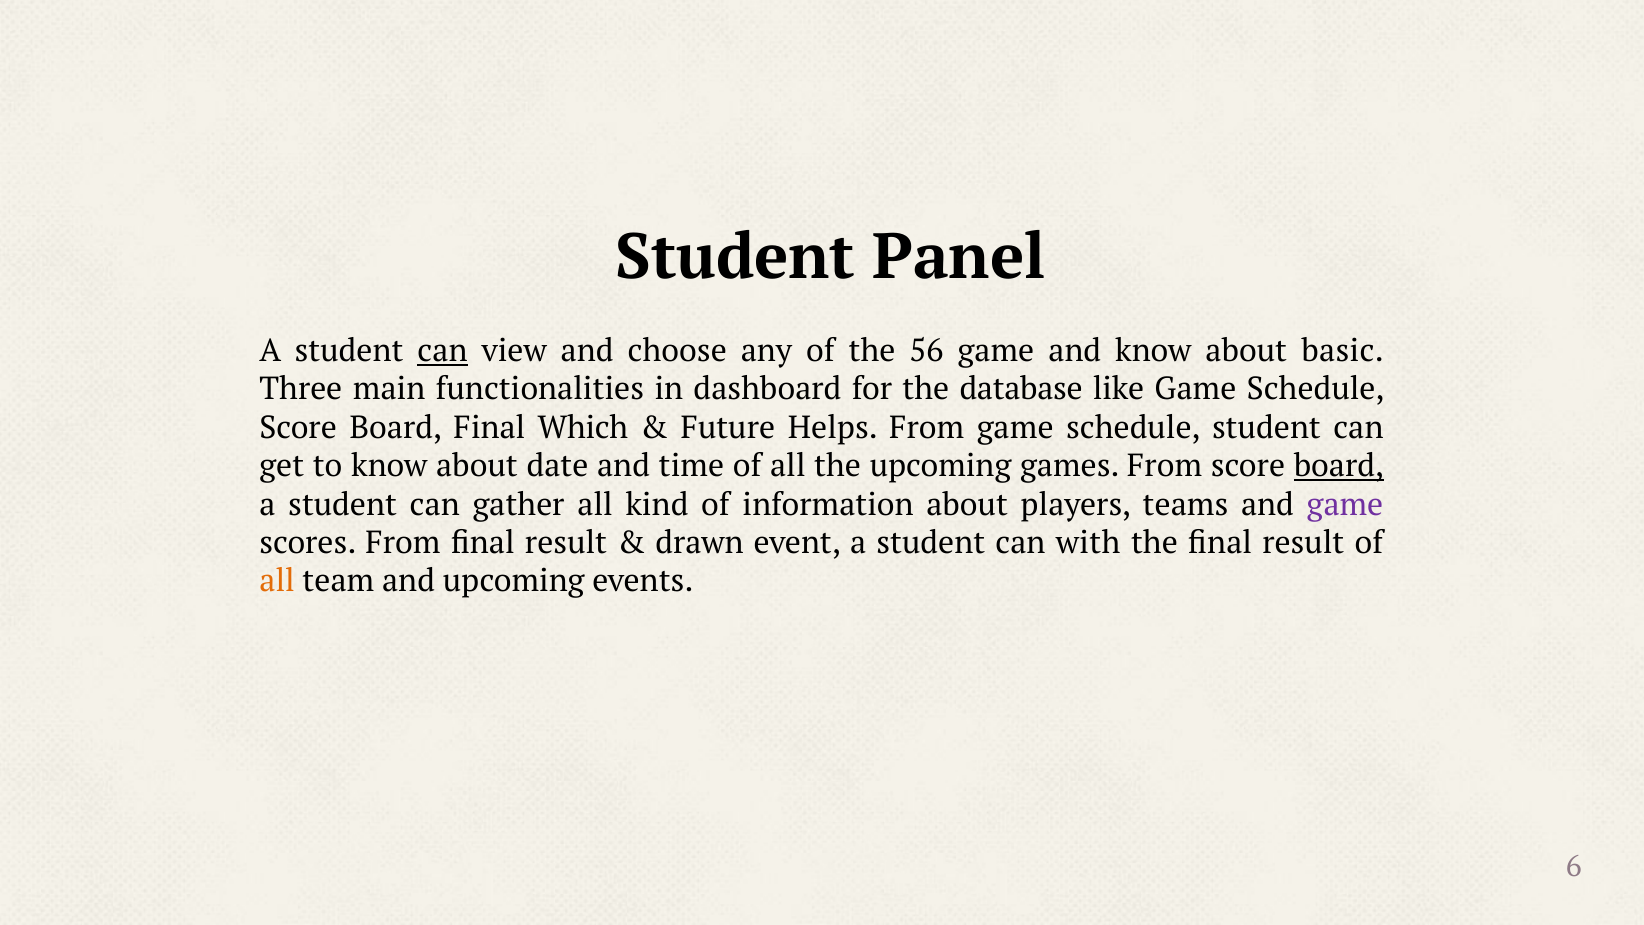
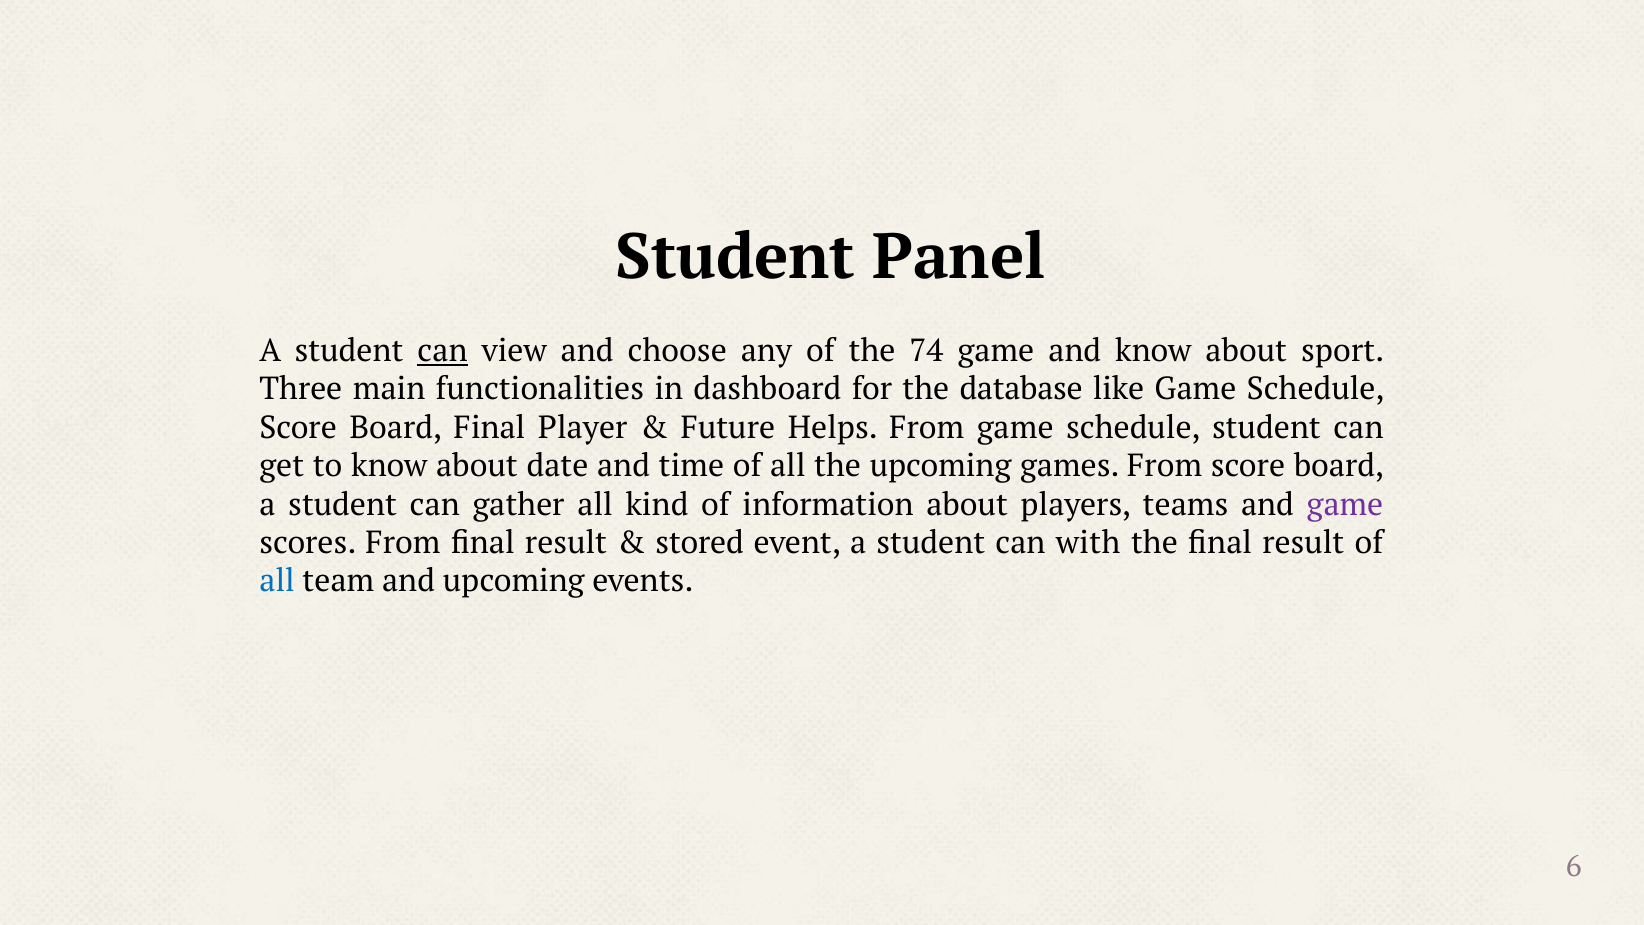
56: 56 -> 74 (926, 351)
basic: basic -> sport (1343, 351)
Which: Which -> Player (583, 428)
board underline: present -> none (1339, 466)
drawn: drawn -> stored (700, 543)
all colour: orange -> blue (277, 581)
